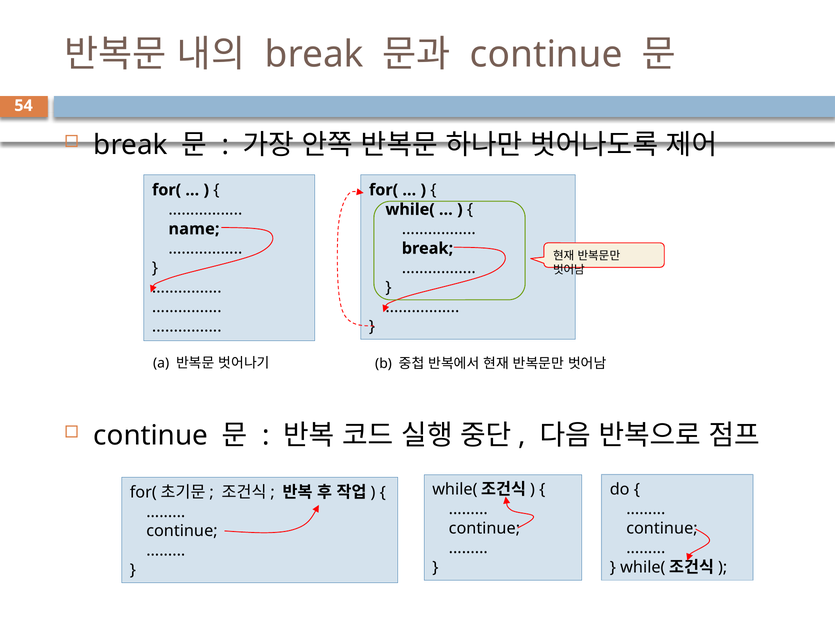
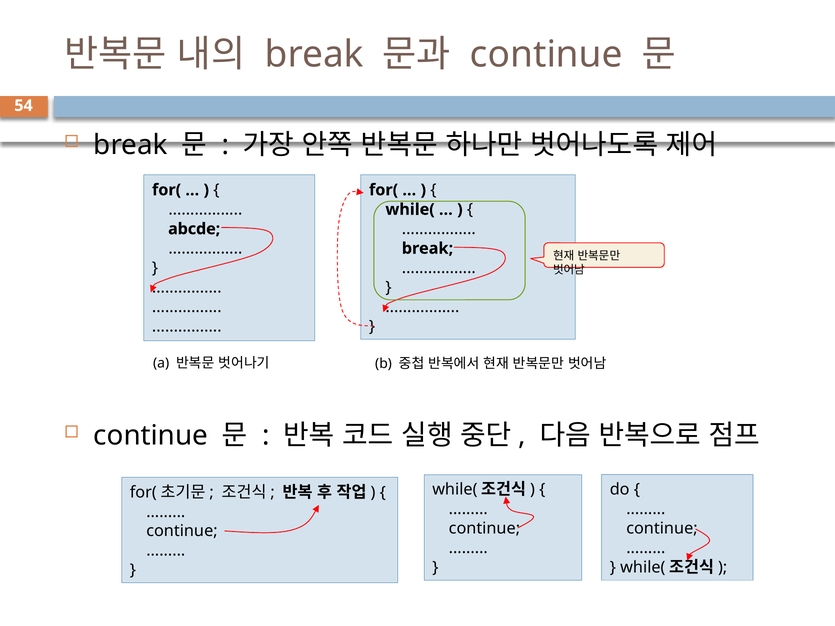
name: name -> abcde (194, 229)
